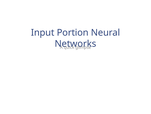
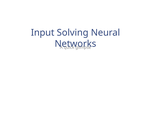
Portion: Portion -> Solving (73, 32)
